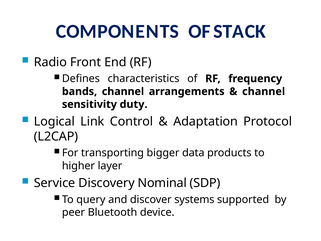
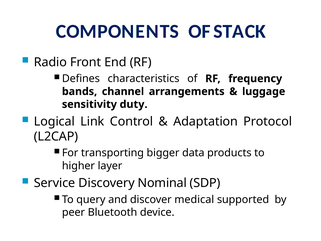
channel: channel -> luggage (264, 91)
systems: systems -> medical (194, 199)
